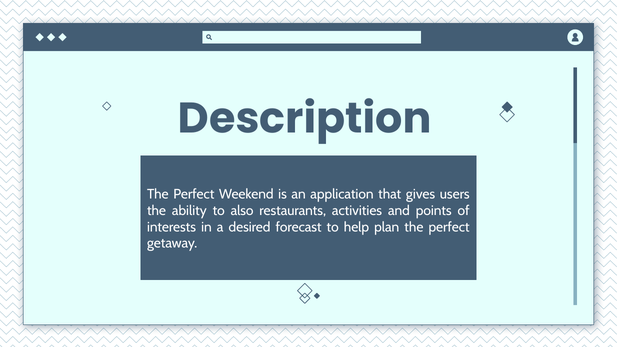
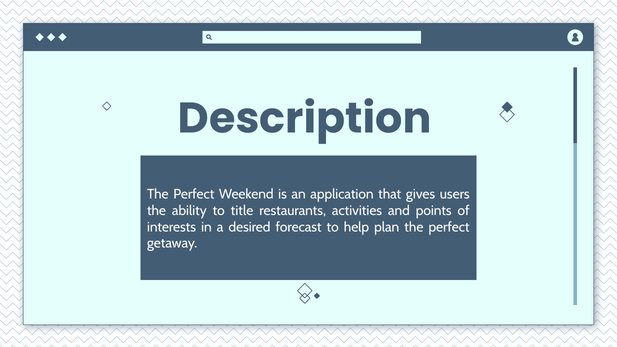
also: also -> title (242, 211)
